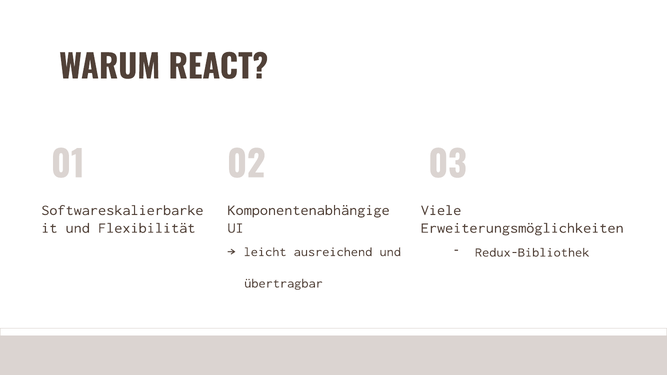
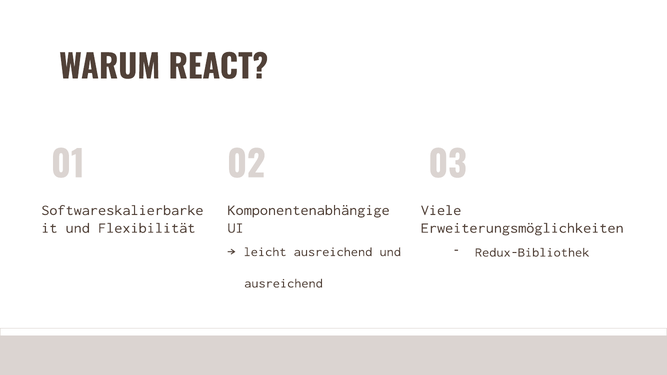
übertragbar: übertragbar -> ausreichend (284, 283)
